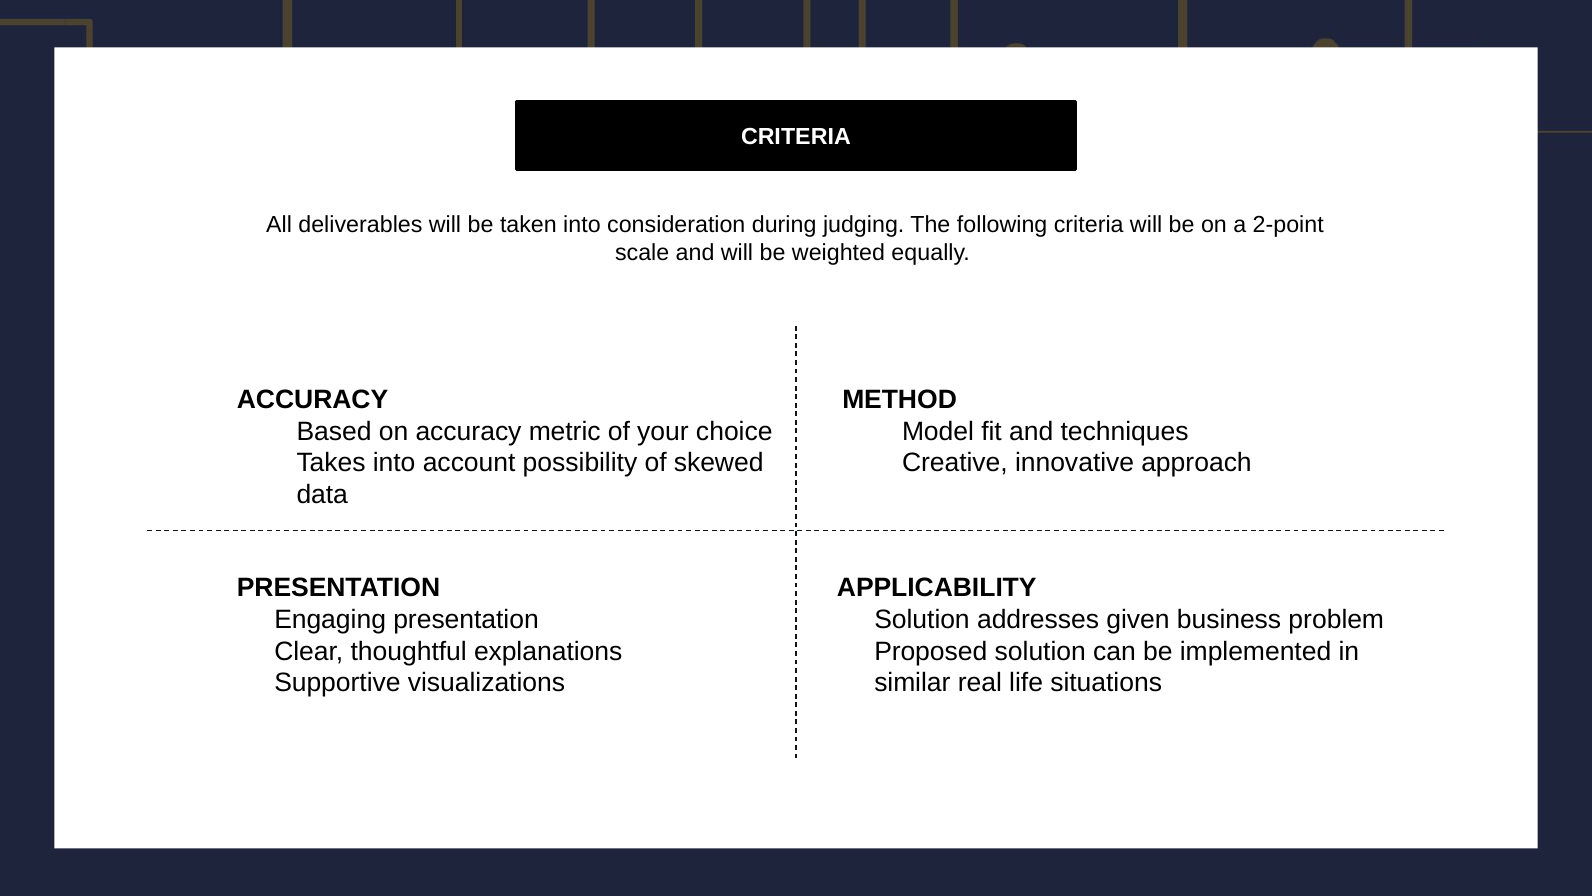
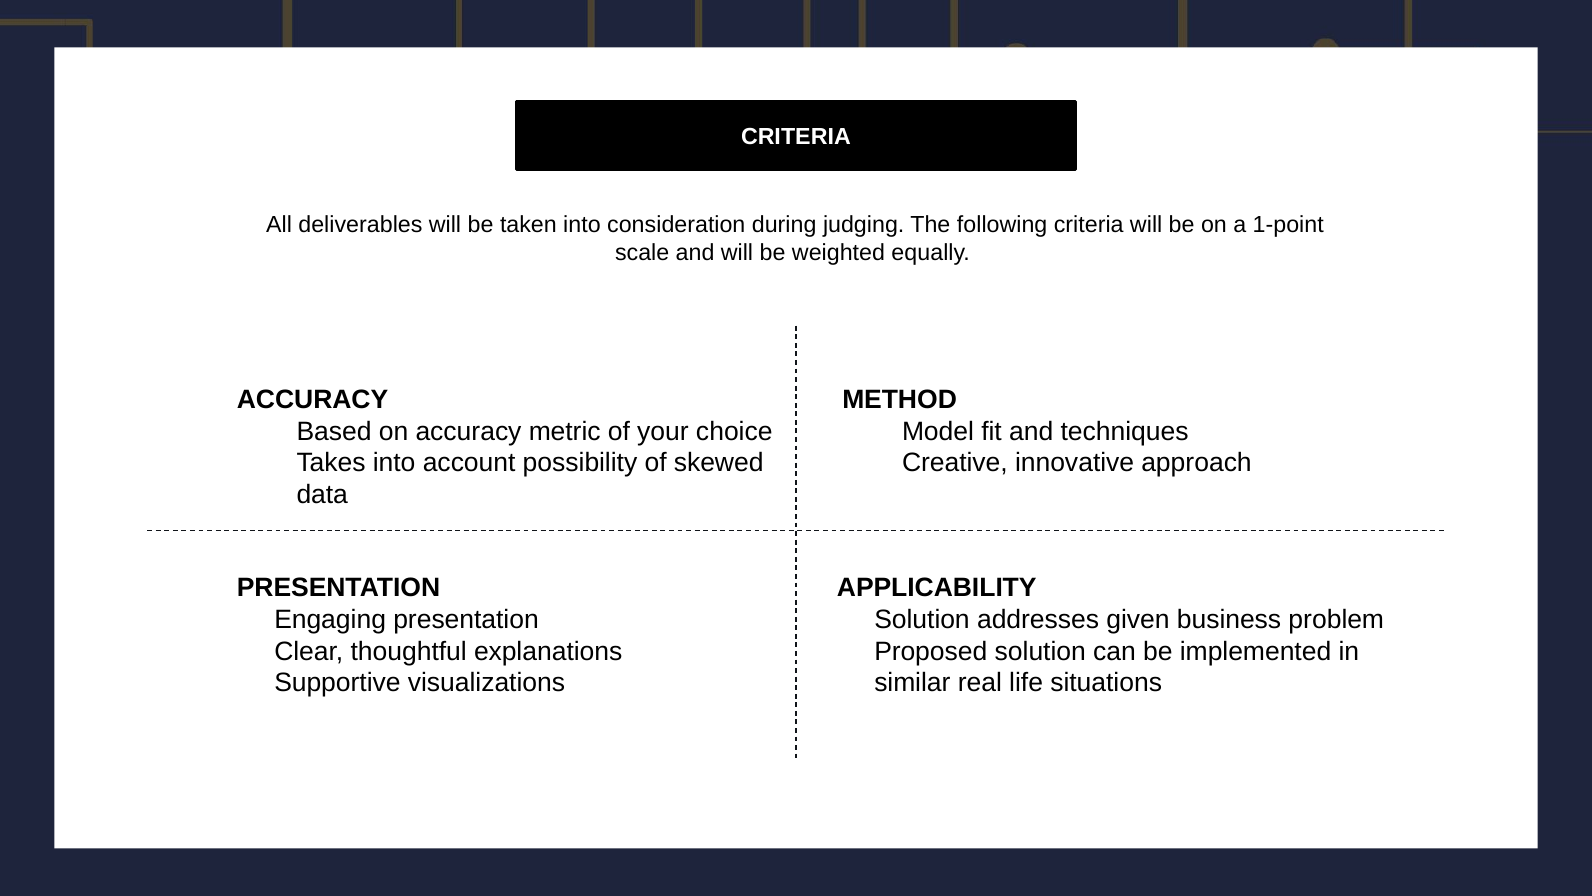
2-point: 2-point -> 1-point (1288, 225)
